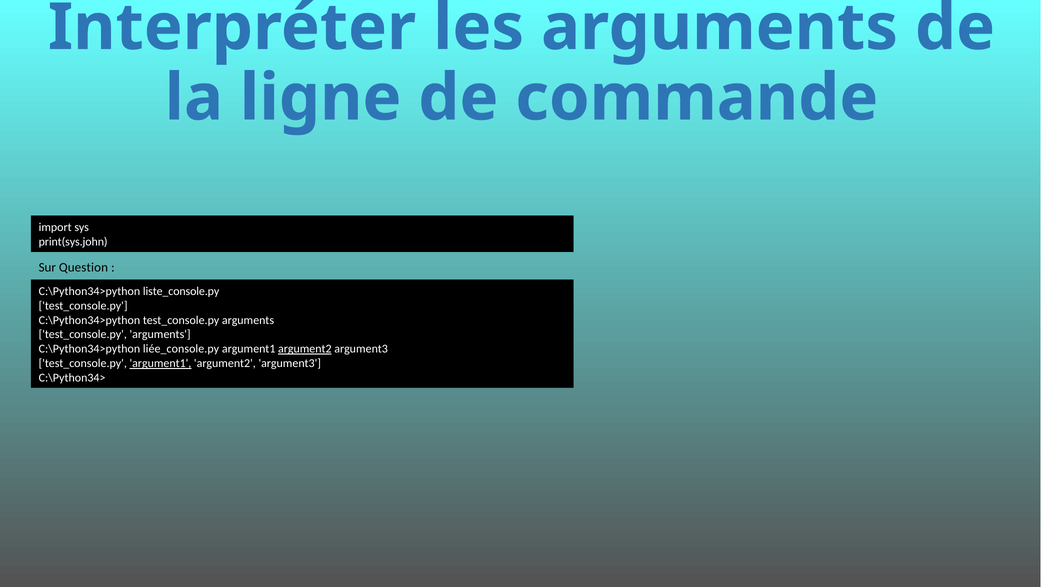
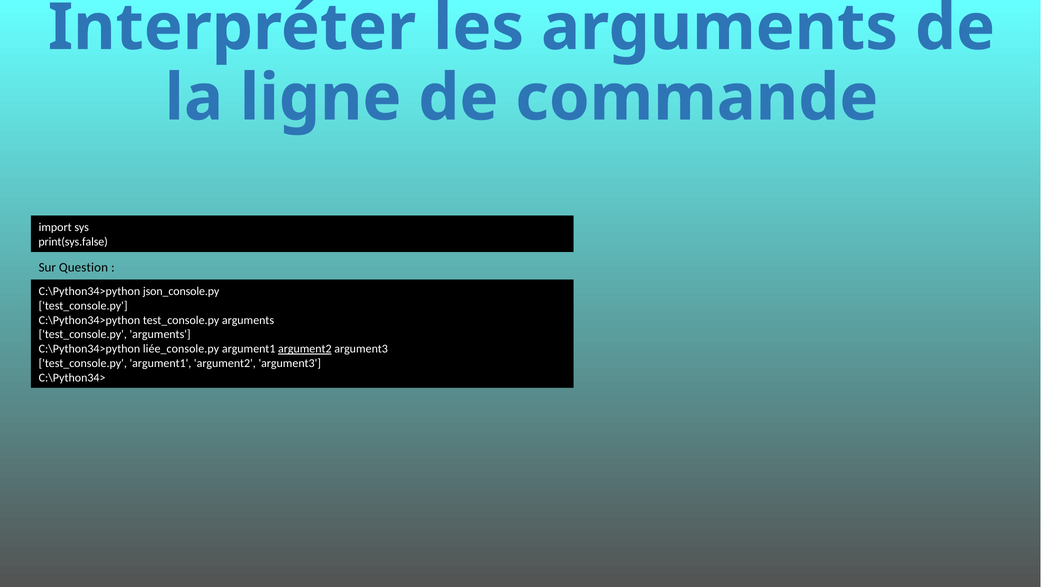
print(sys.john: print(sys.john -> print(sys.false (73, 242)
liste_console.py: liste_console.py -> json_console.py (181, 291)
argument1 underline: present -> none (160, 363)
